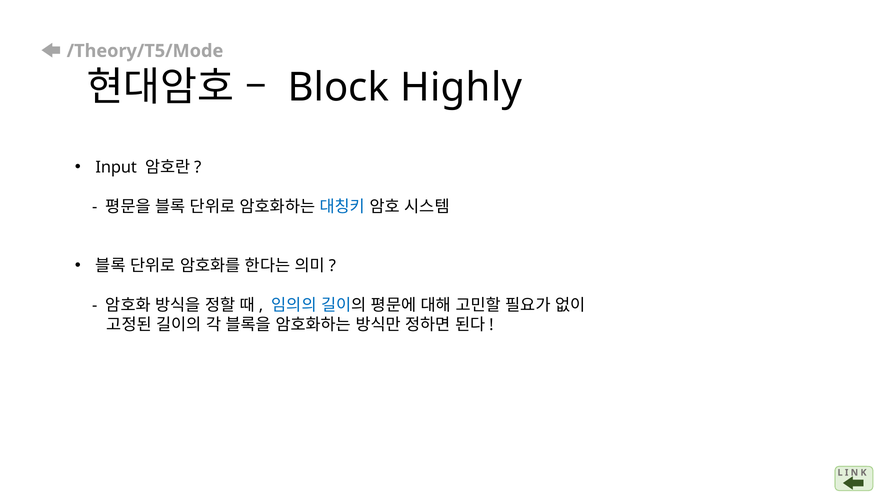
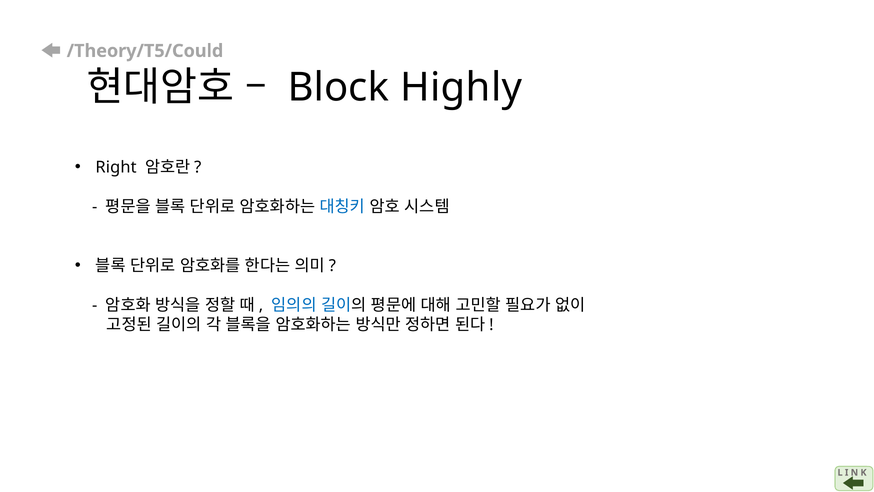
/Theory/T5/Mode: /Theory/T5/Mode -> /Theory/T5/Could (145, 51)
Input: Input -> Right (116, 167)
